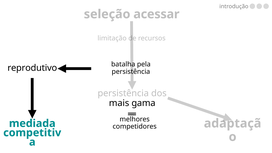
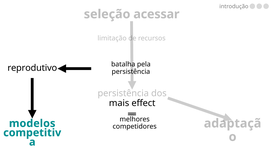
gama: gama -> effect (143, 103)
mediada: mediada -> modelos (32, 123)
